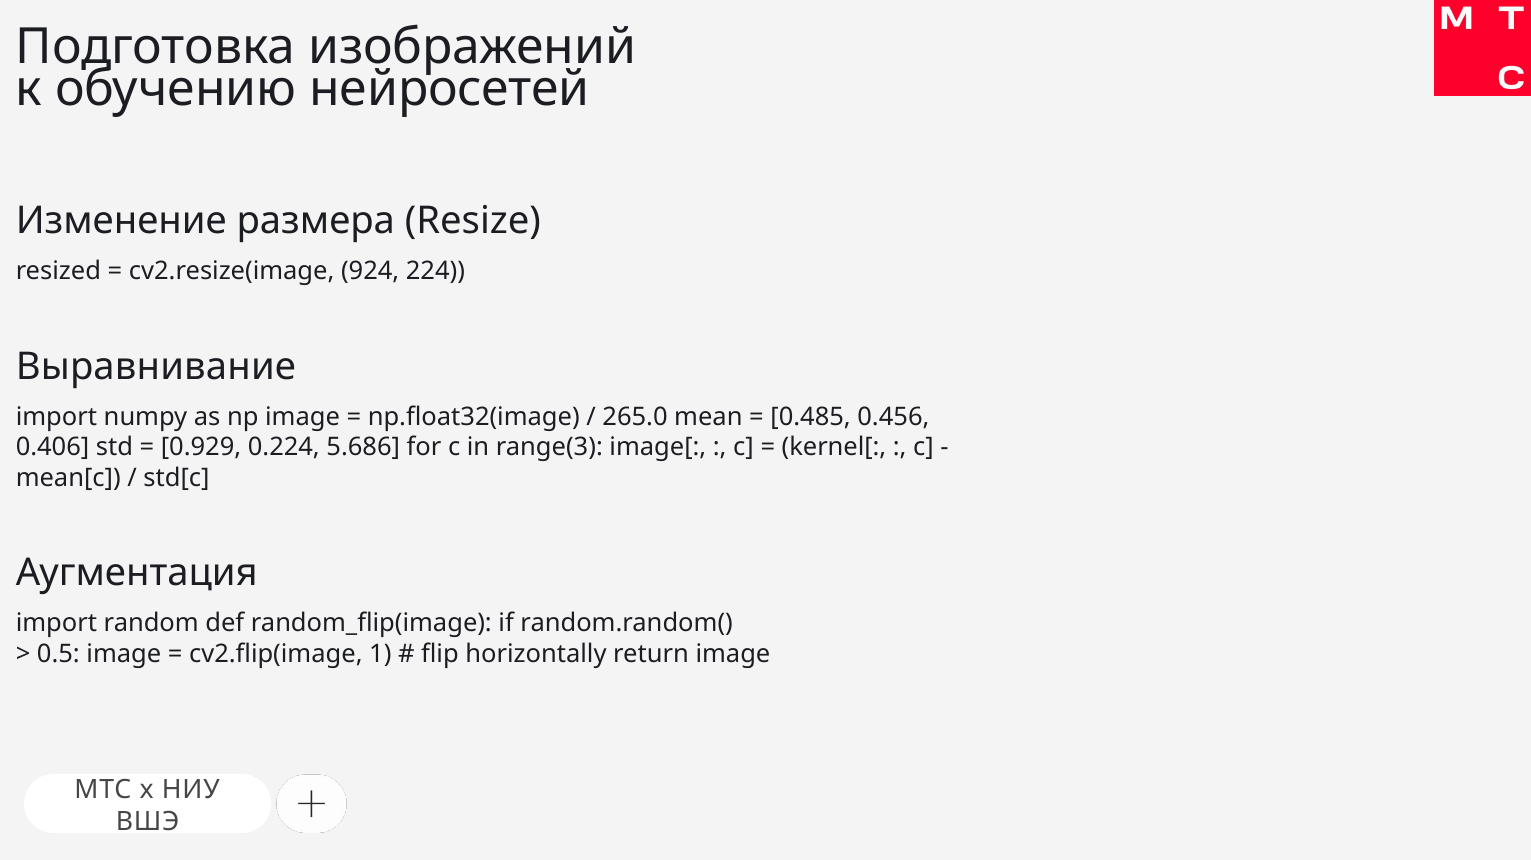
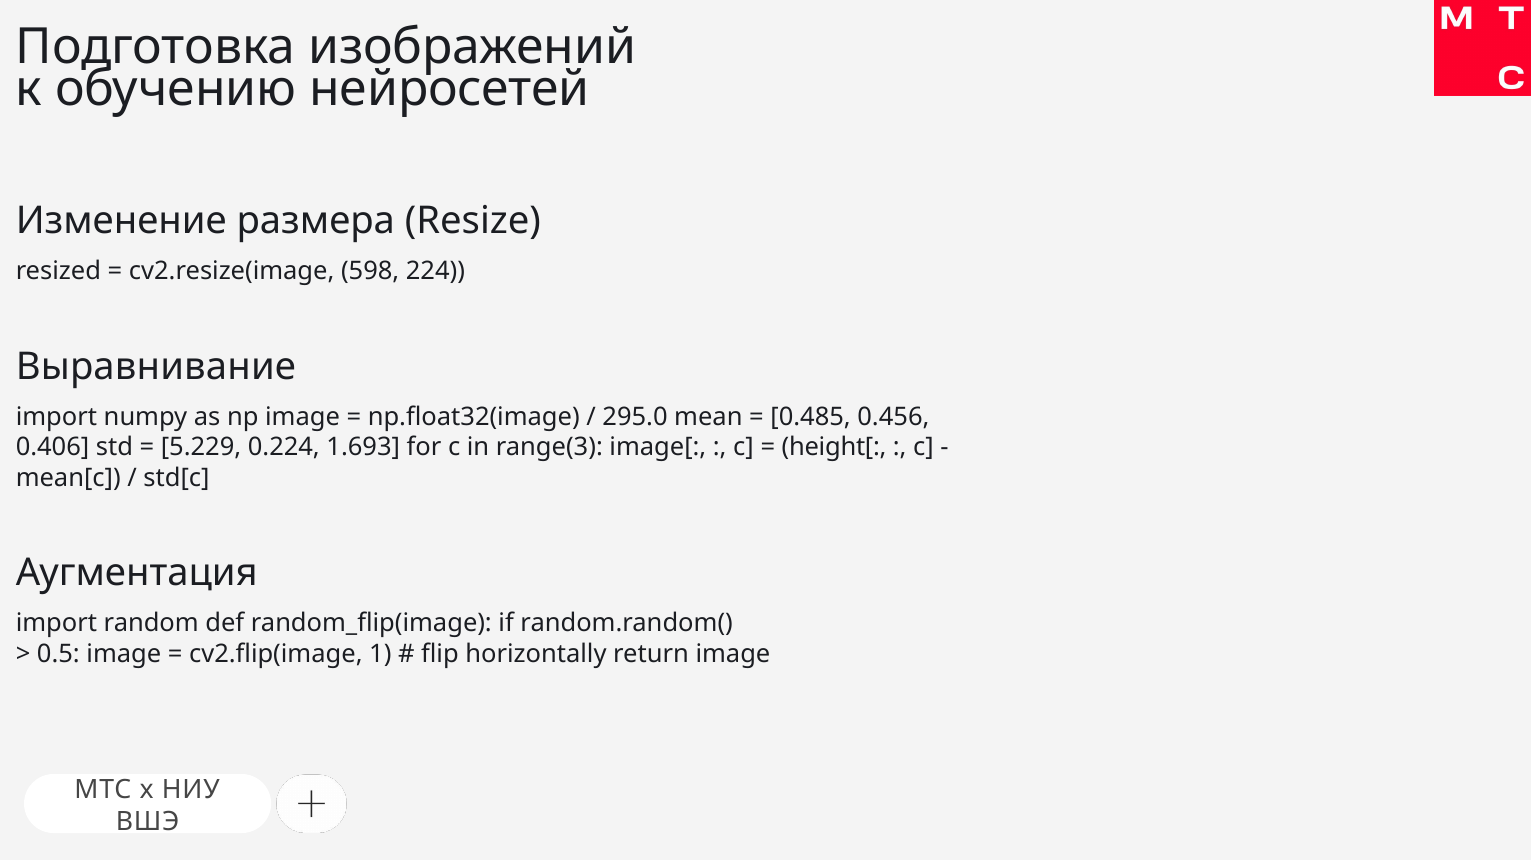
924: 924 -> 598 (370, 271)
265.0: 265.0 -> 295.0 (635, 417)
0.929: 0.929 -> 5.229 (201, 447)
5.686: 5.686 -> 1.693 (363, 447)
kernel[: kernel[ -> height[ (834, 447)
